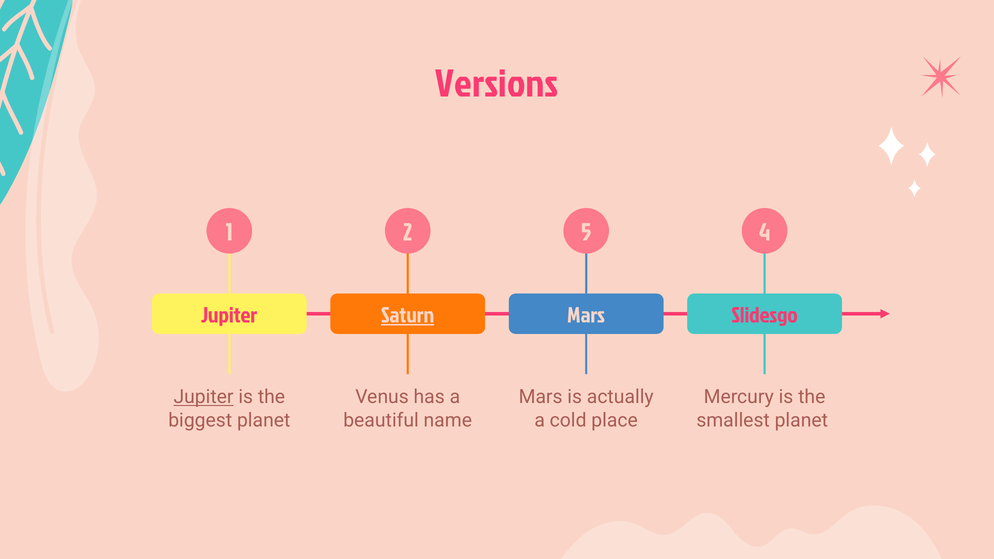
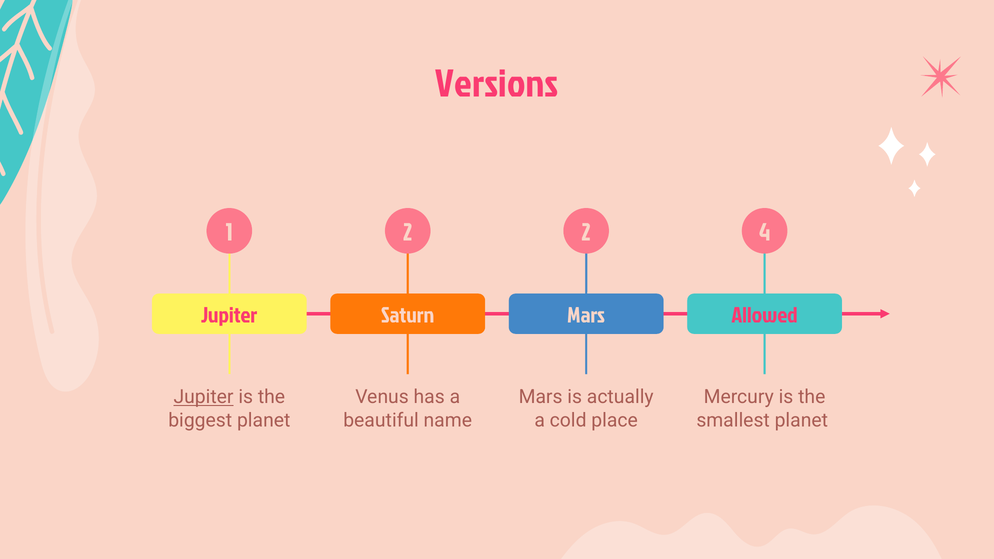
2 5: 5 -> 2 (586, 233)
Saturn underline: present -> none (408, 315)
Slidesgo: Slidesgo -> Allowed (765, 315)
